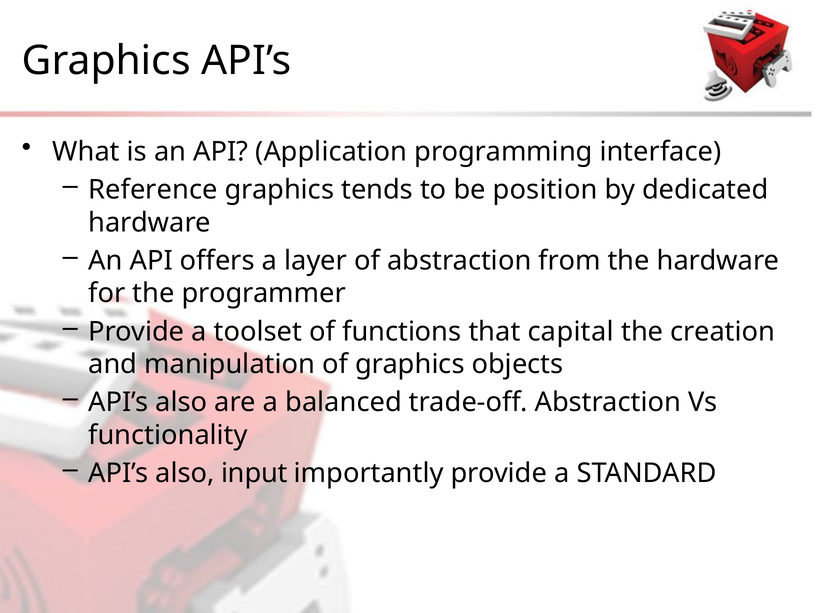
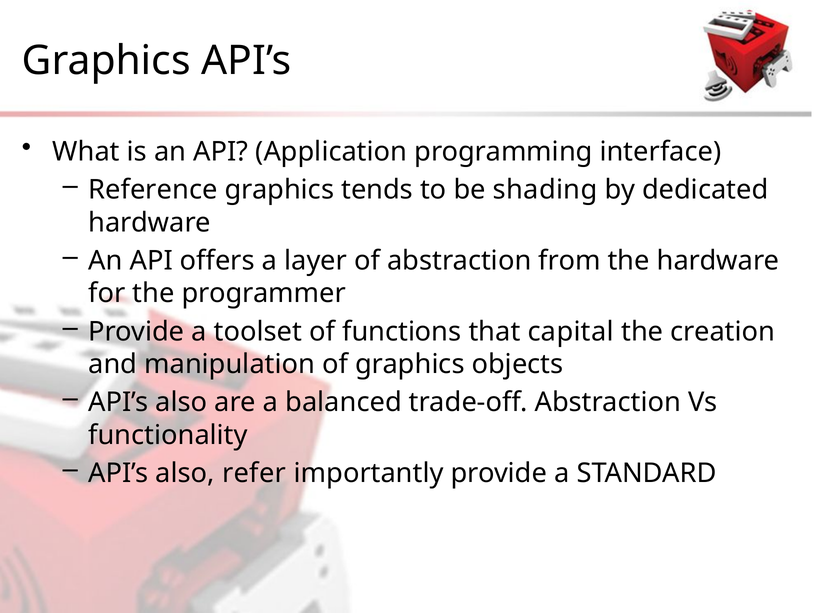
position: position -> shading (545, 190)
input: input -> refer (254, 474)
